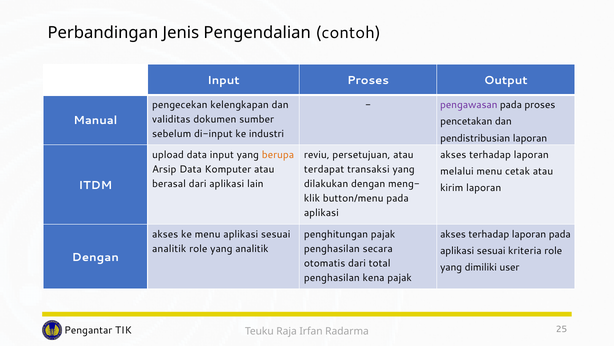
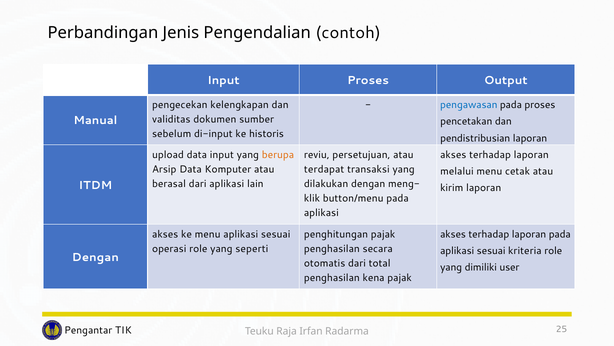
pengawasan colour: purple -> blue (469, 105)
industri: industri -> historis (266, 134)
analitik: analitik -> operasi (169, 248)
yang analitik: analitik -> seperti (252, 248)
